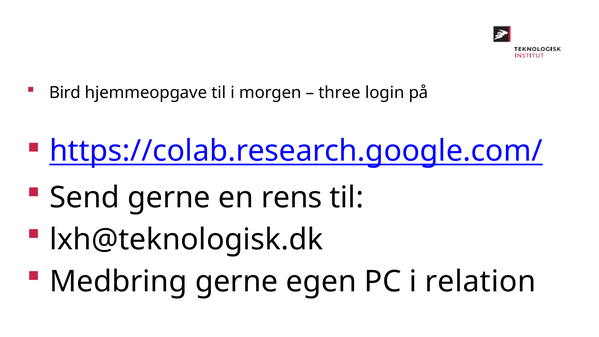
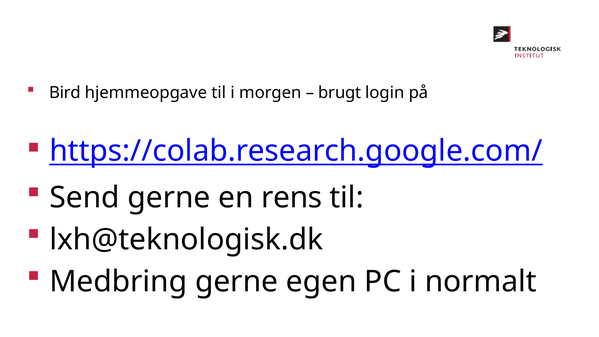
three: three -> brugt (340, 93)
relation: relation -> normalt (481, 281)
